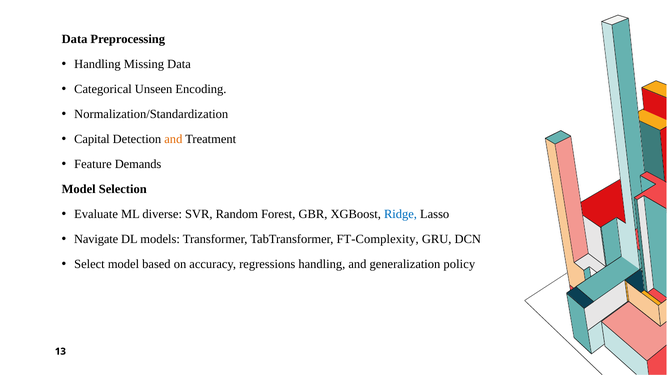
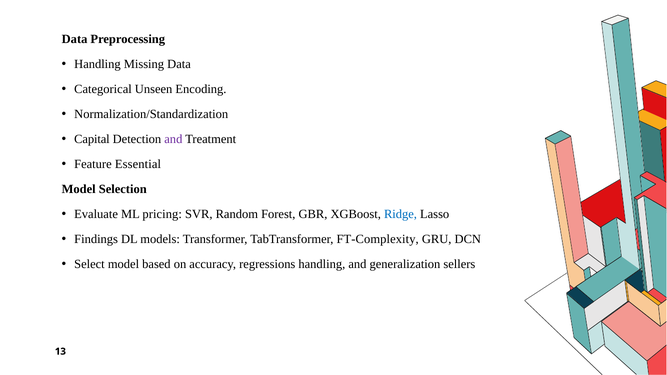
and colour: orange -> purple (173, 139)
Demands: Demands -> Essential (138, 164)
diverse: diverse -> pricing (162, 214)
Navigate: Navigate -> Findings (96, 239)
policy: policy -> sellers (459, 264)
